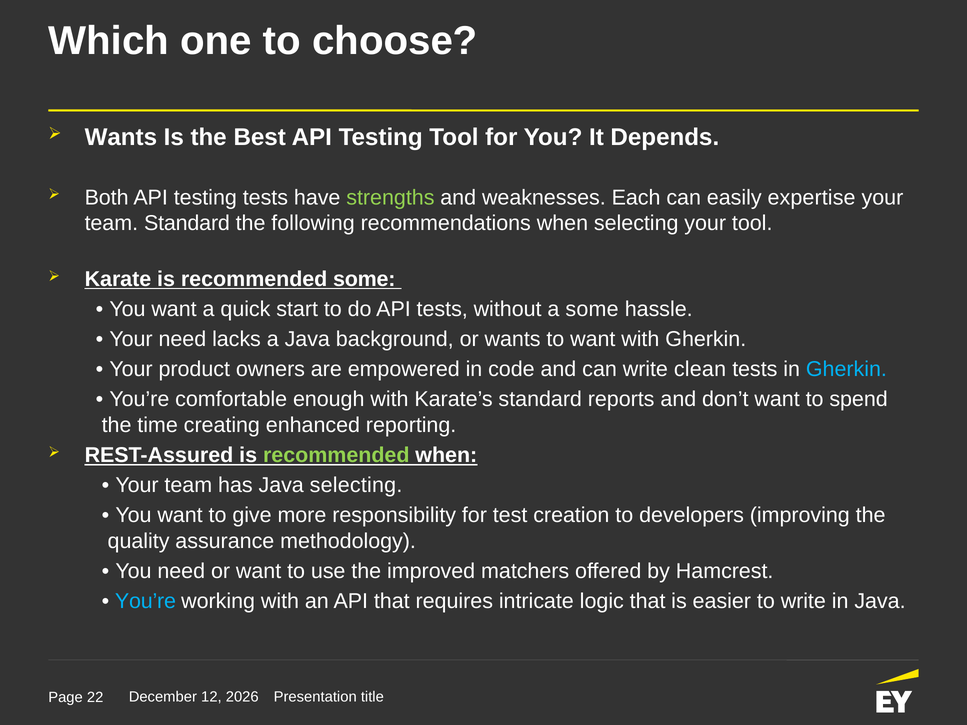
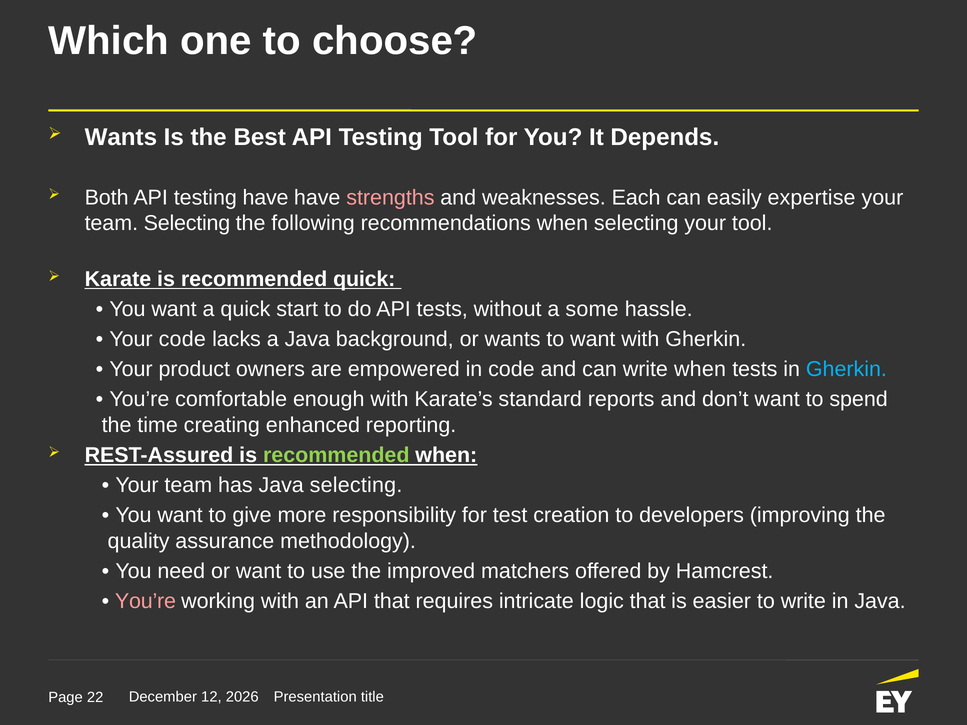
testing tests: tests -> have (266, 198)
strengths colour: light green -> pink (390, 198)
team Standard: Standard -> Selecting (187, 223)
recommended some: some -> quick (364, 279)
Your need: need -> code (182, 339)
write clean: clean -> when (700, 369)
You’re colour: light blue -> pink (145, 601)
